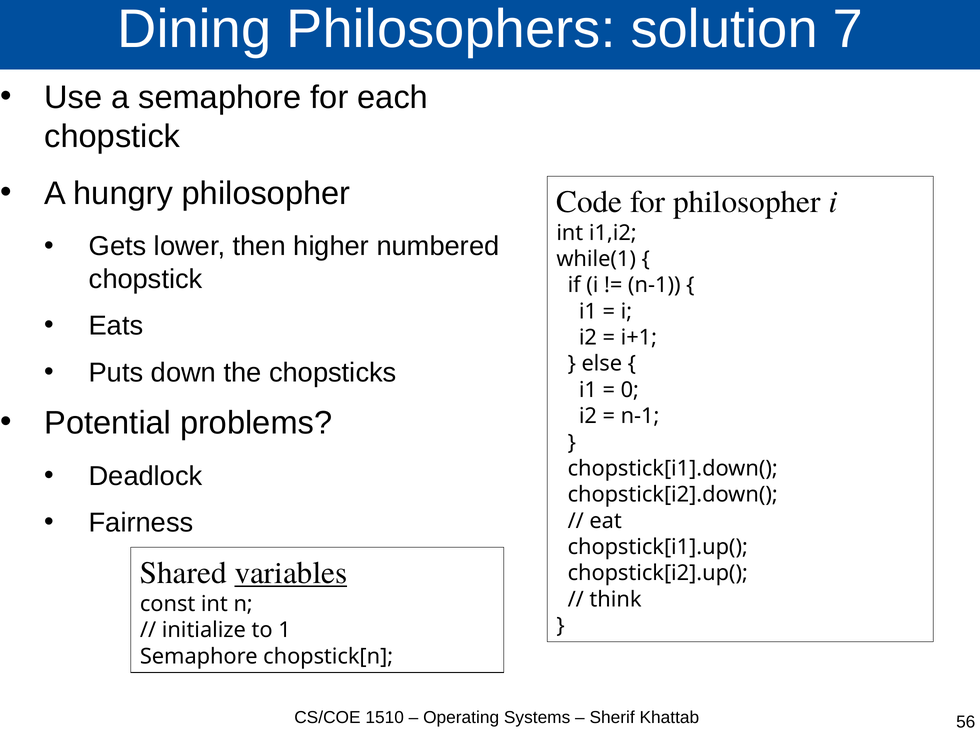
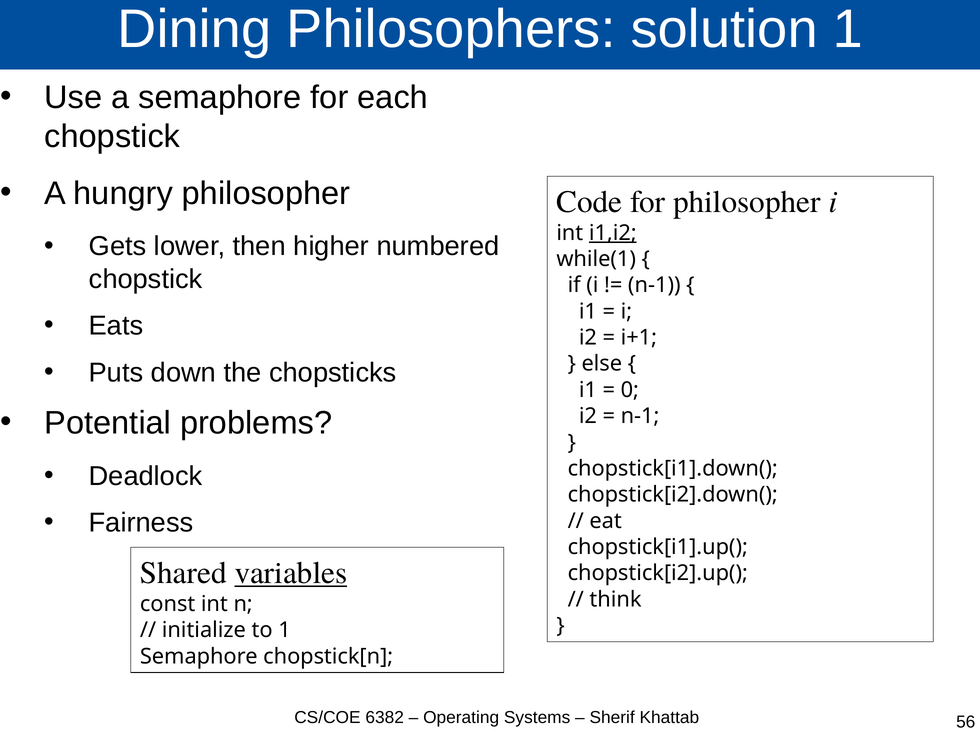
solution 7: 7 -> 1 (848, 29)
i1,i2 underline: none -> present (613, 233)
1510: 1510 -> 6382 (385, 717)
